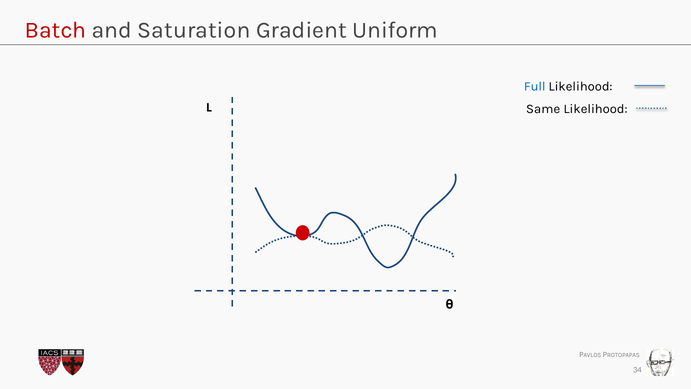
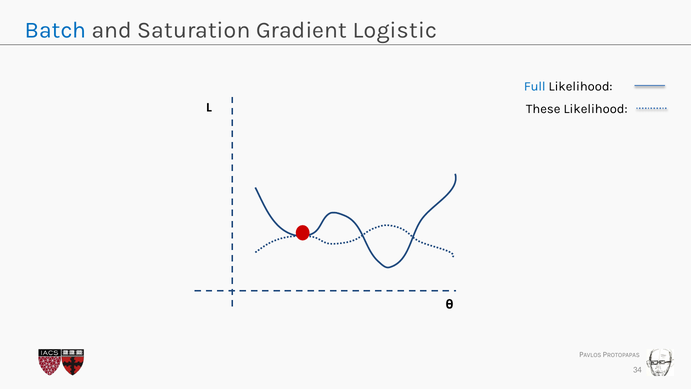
Batch colour: red -> blue (56, 30)
Uniform: Uniform -> Logistic (395, 30)
Same: Same -> These (543, 109)
